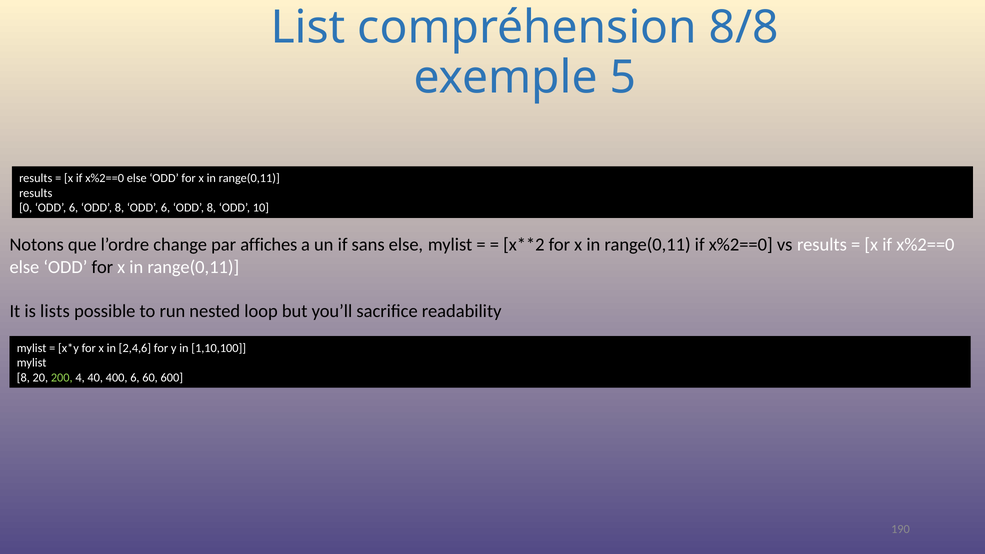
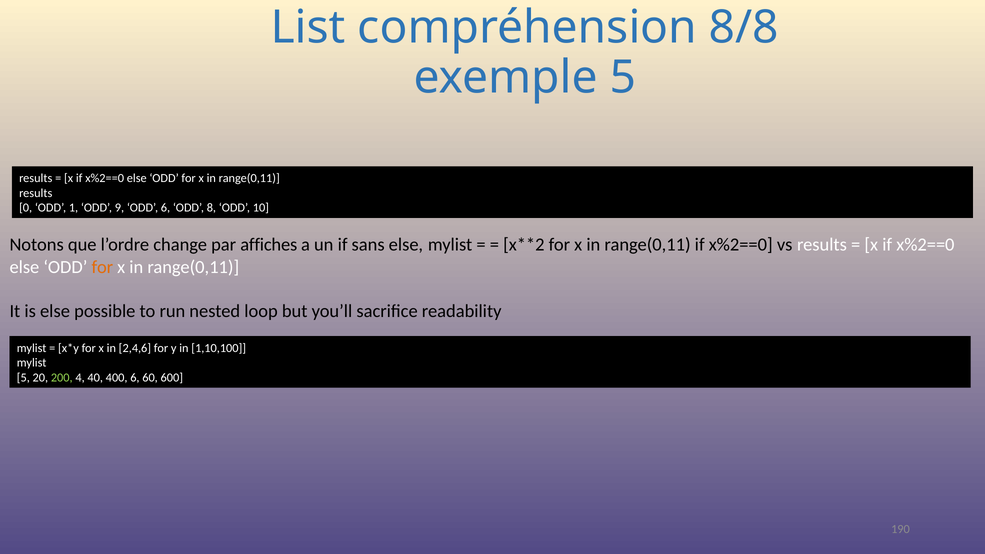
0 ODD 6: 6 -> 1 (74, 208)
8: 8 -> 9 (120, 208)
for colour: black -> orange (102, 267)
is lists: lists -> else (55, 311)
8: 8 -> 5 (23, 378)
